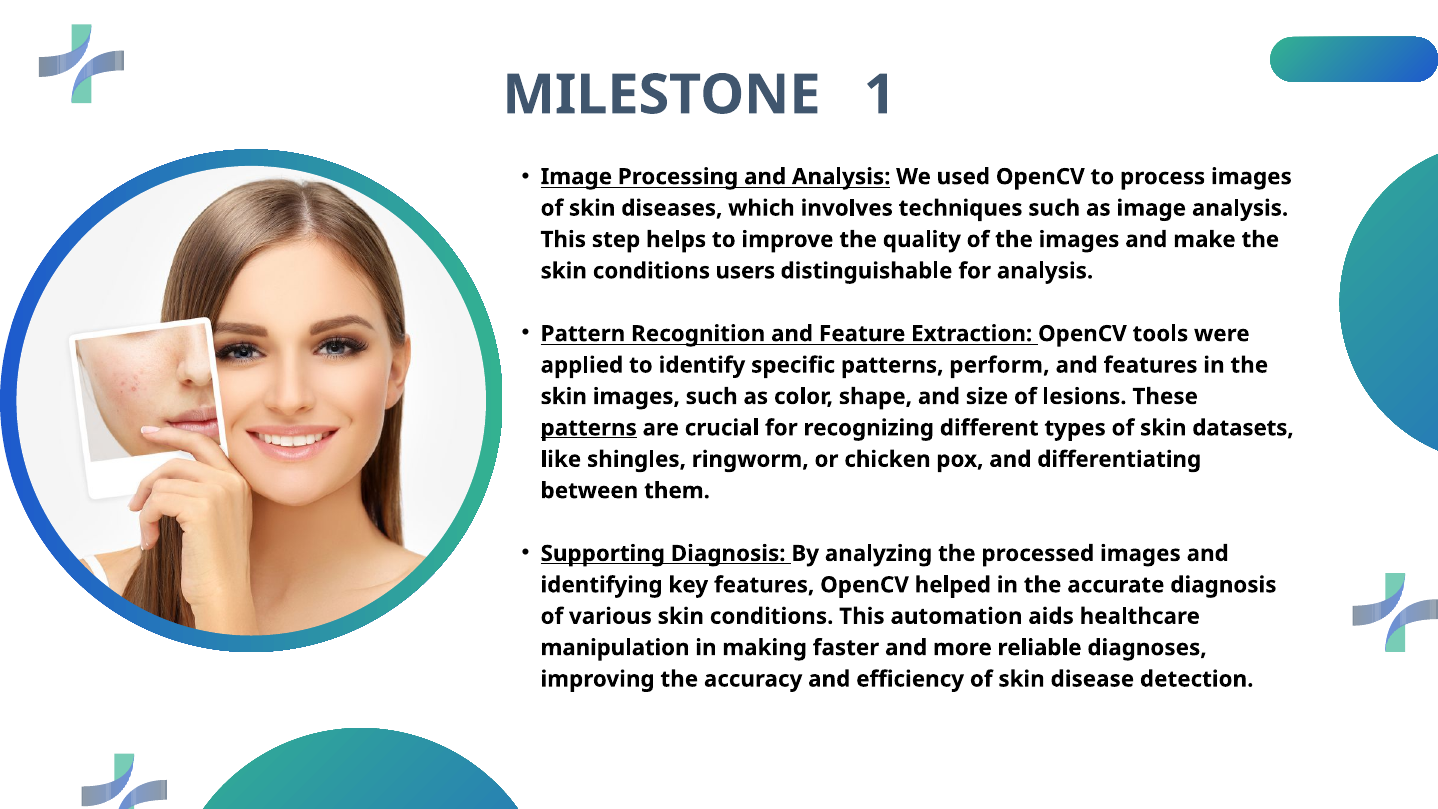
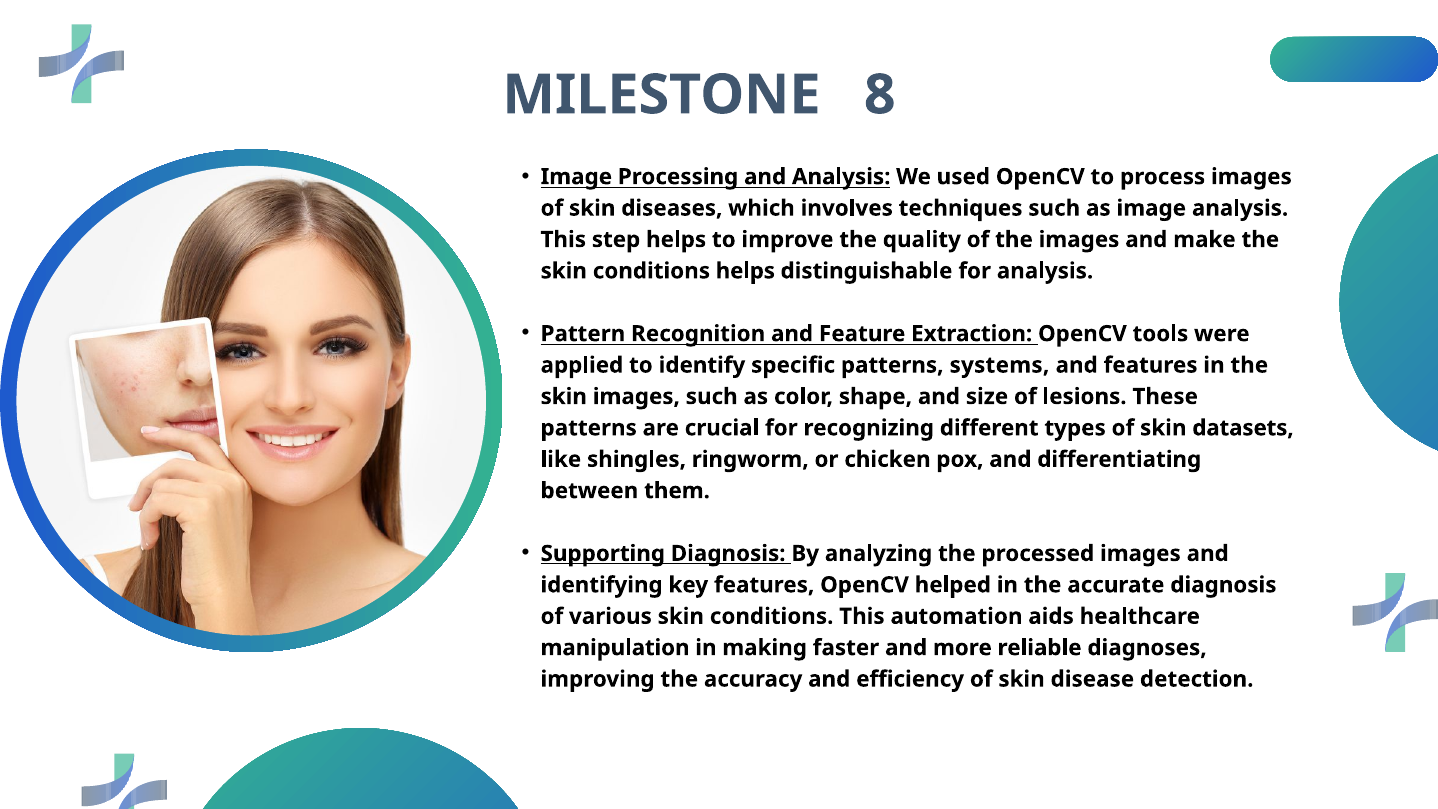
1: 1 -> 8 (880, 95)
conditions users: users -> helps (745, 271)
perform: perform -> systems (999, 365)
patterns underline: present -> none (589, 428)
